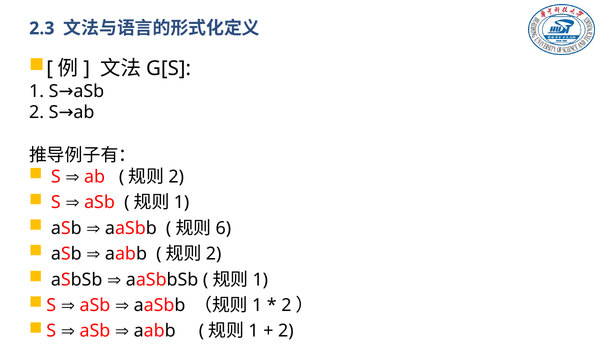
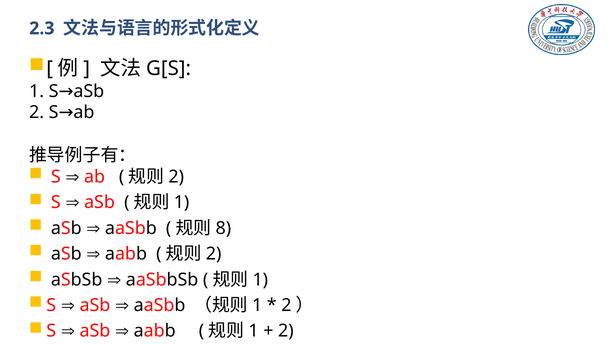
6: 6 -> 8 (223, 228)
